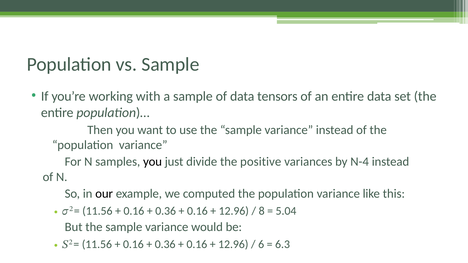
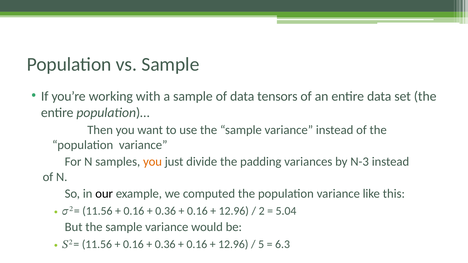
you colour: black -> orange (153, 162)
positive: positive -> padding (261, 162)
N-4: N-4 -> N-3 (360, 162)
8: 8 -> 2 (262, 211)
6: 6 -> 5 (261, 245)
